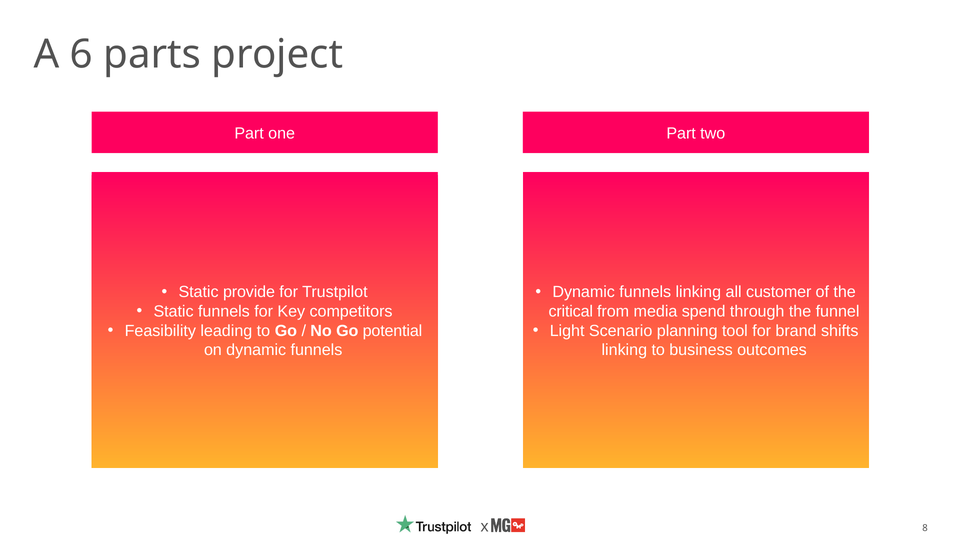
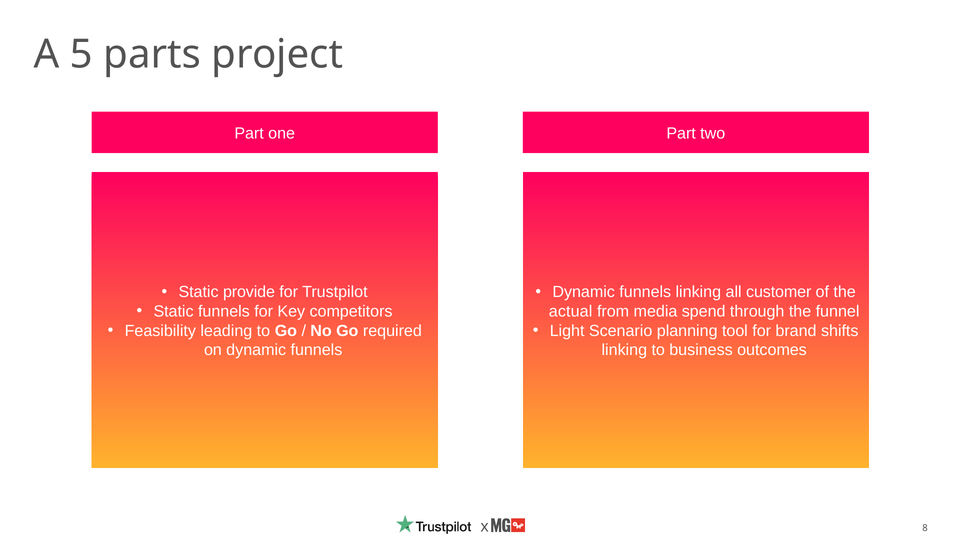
6: 6 -> 5 (81, 54)
critical: critical -> actual (571, 311)
potential: potential -> required (392, 331)
